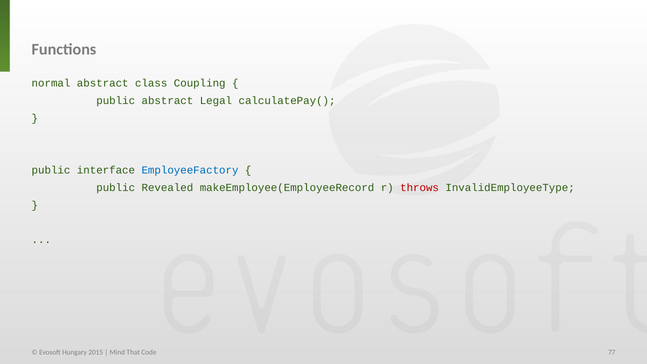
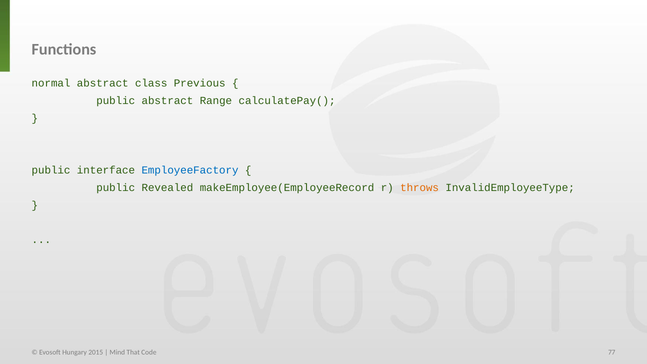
Coupling: Coupling -> Previous (200, 83)
Legal: Legal -> Range (216, 101)
throws colour: red -> orange (420, 188)
